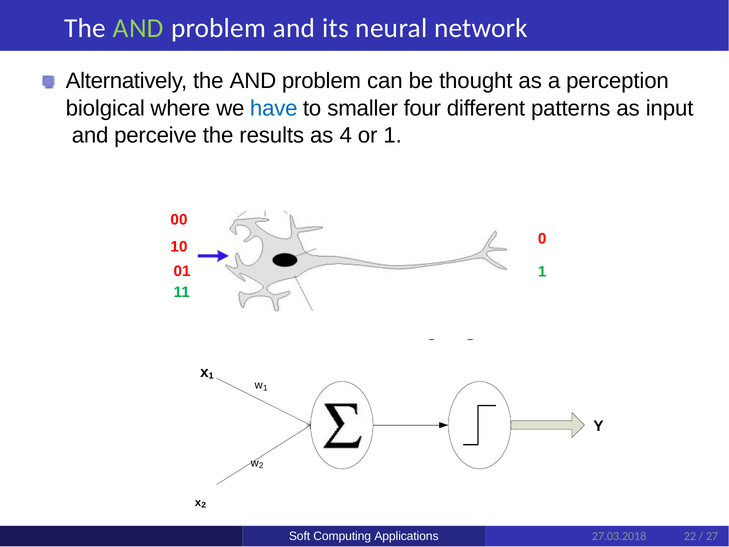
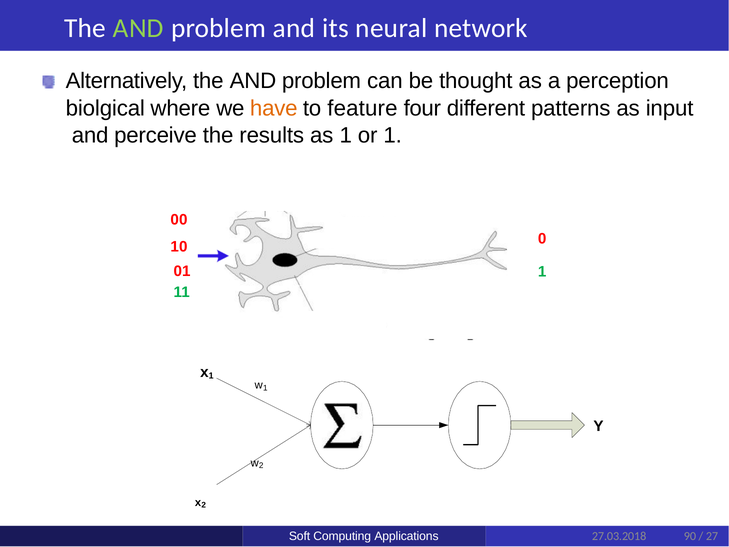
have colour: blue -> orange (274, 108)
smaller: smaller -> feature (362, 108)
as 4: 4 -> 1 (346, 136)
22: 22 -> 90 (690, 536)
